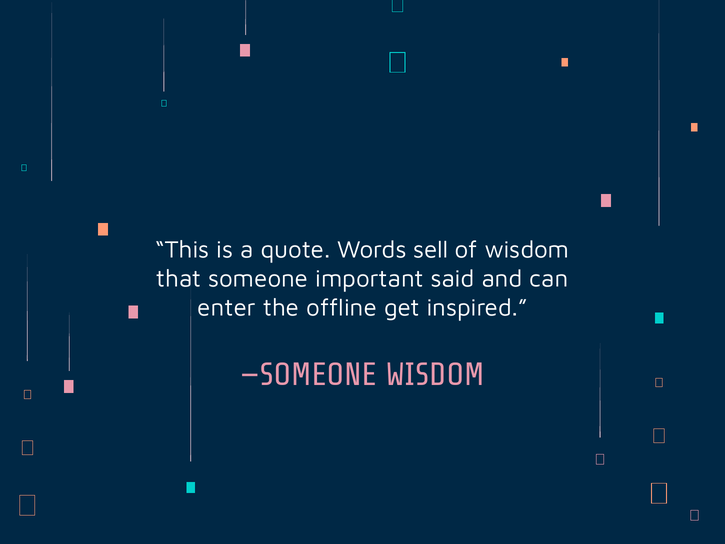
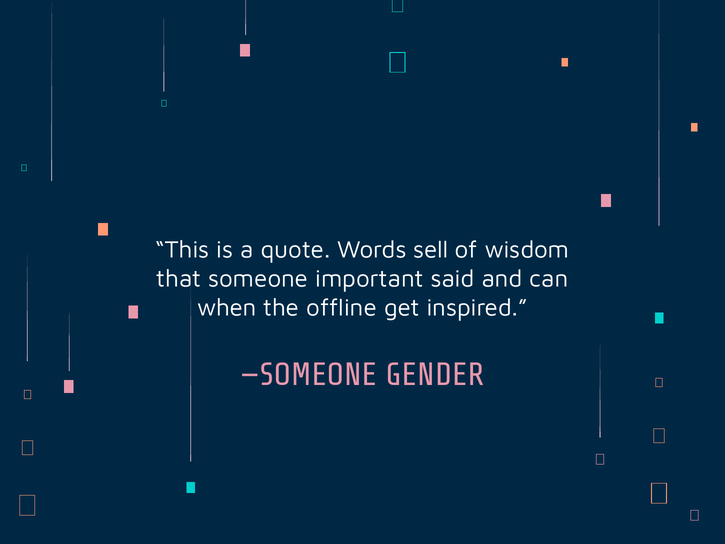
enter: enter -> when (227, 308)
—SOMEONE WISDOM: WISDOM -> GENDER (435, 375)
